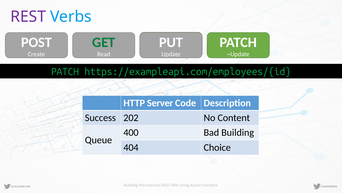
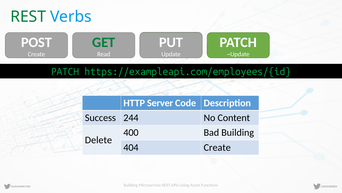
REST colour: purple -> green (28, 17)
202: 202 -> 244 (131, 117)
Queue: Queue -> Delete (98, 140)
404 Choice: Choice -> Create (217, 147)
